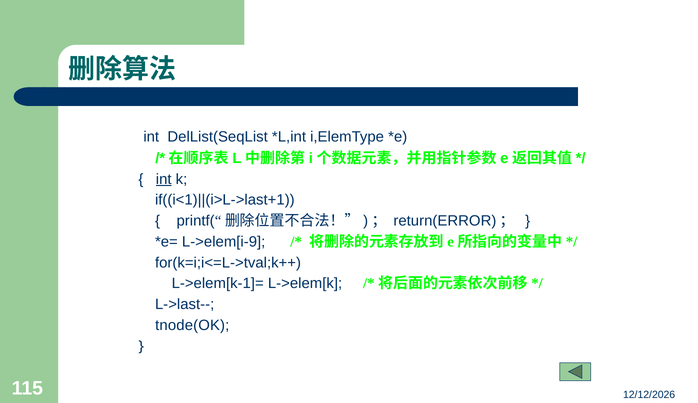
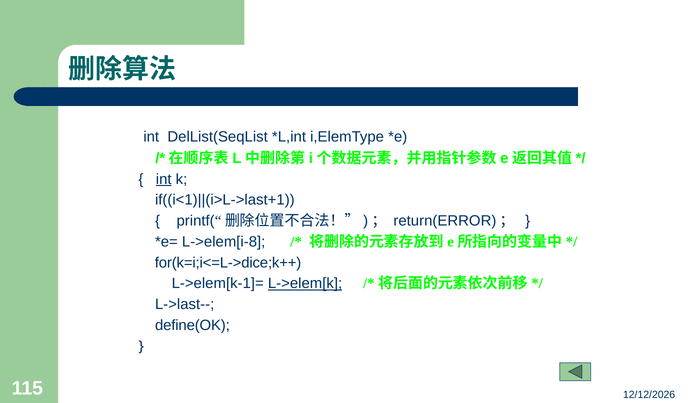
L->elem[i-9: L->elem[i-9 -> L->elem[i-8 (224, 242)
for(k=i;i<=L->tval;k++: for(k=i;i<=L->tval;k++ -> for(k=i;i<=L->dice;k++ (228, 263)
L->elem[k underline: none -> present (305, 284)
tnode(OK: tnode(OK -> define(OK (192, 325)
